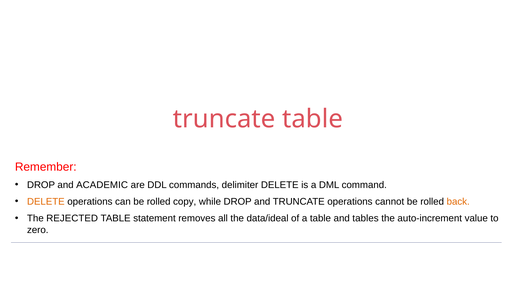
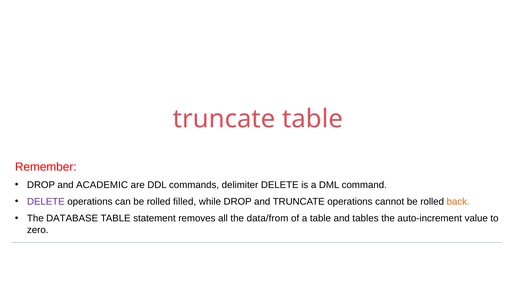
DELETE colour: orange -> purple (46, 202)
copy: copy -> filled (185, 202)
REJECTED: REJECTED -> DATABASE (72, 219)
data/ideal: data/ideal -> data/from (268, 219)
